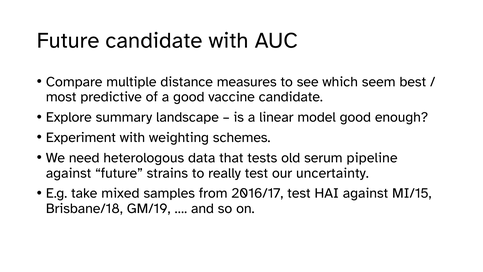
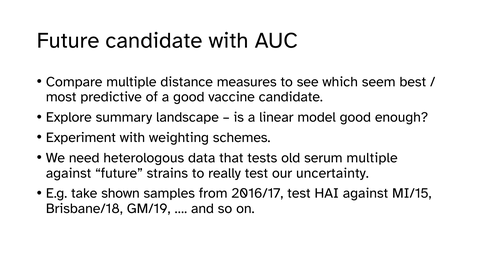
serum pipeline: pipeline -> multiple (372, 158)
mixed: mixed -> shown (120, 193)
